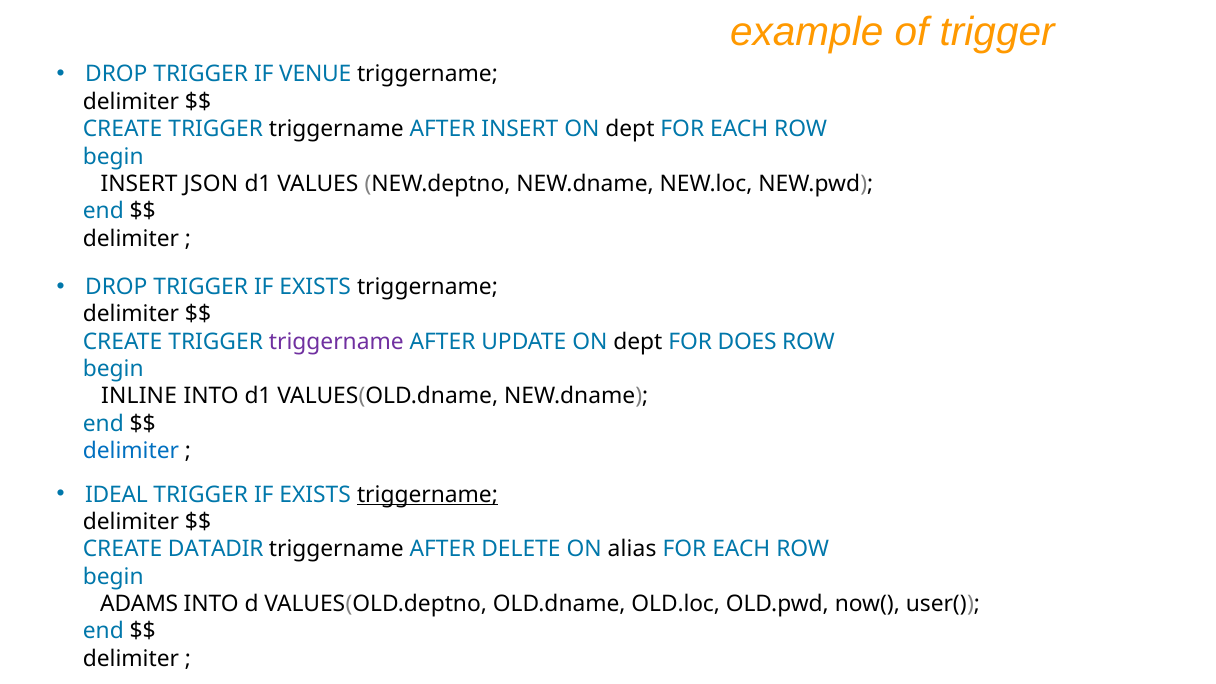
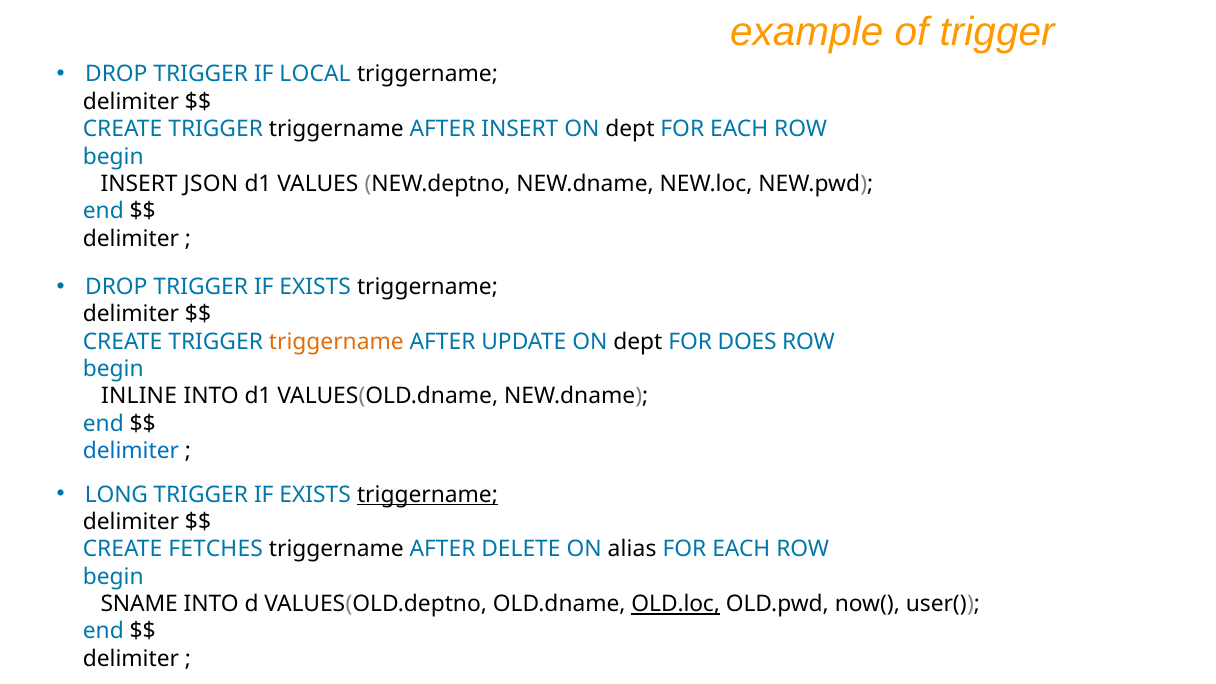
VENUE: VENUE -> LOCAL (315, 74)
triggername colour: purple -> orange (336, 342)
IDEAL: IDEAL -> LONG (116, 495)
DATADIR: DATADIR -> FETCHES (216, 549)
ADAMS: ADAMS -> SNAME (139, 604)
OLD.loc underline: none -> present (676, 604)
